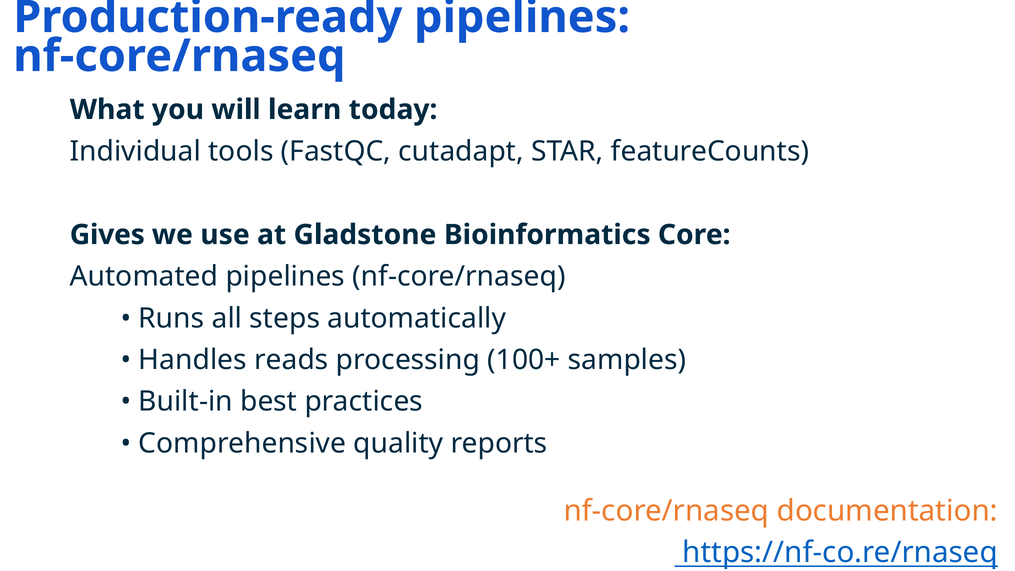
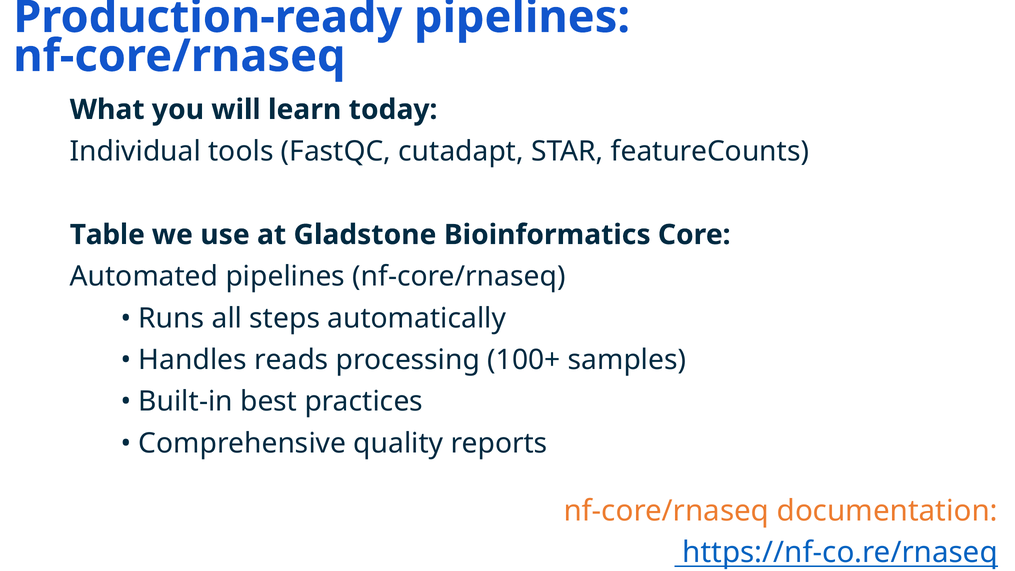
Gives: Gives -> Table (107, 235)
